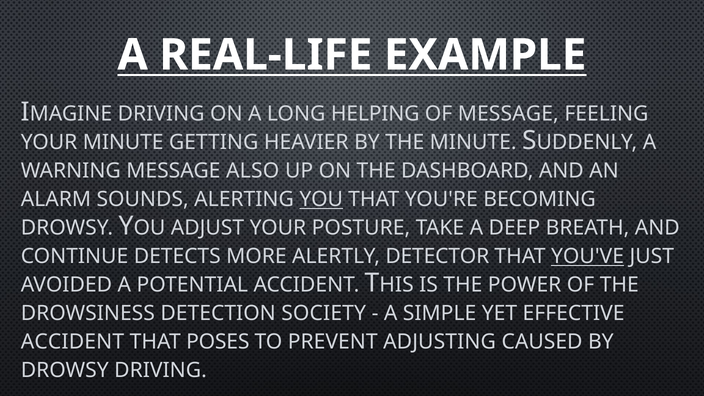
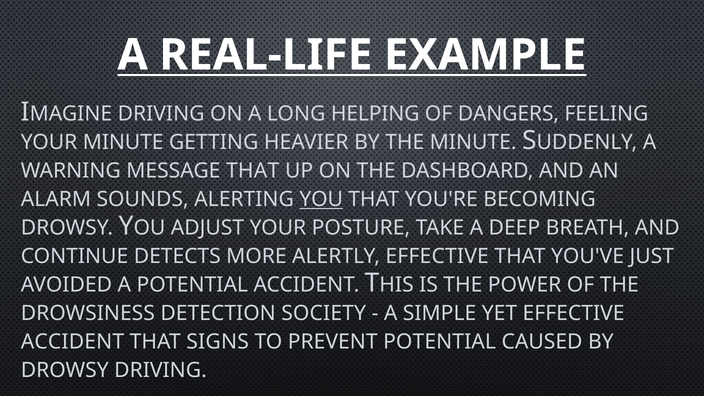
OF MESSAGE: MESSAGE -> DANGERS (508, 114)
MESSAGE ALSO: ALSO -> THAT (253, 171)
ALERTLY DETECTOR: DETECTOR -> EFFECTIVE (437, 256)
YOU'VE underline: present -> none (588, 256)
POSES: POSES -> SIGNS (218, 342)
PREVENT ADJUSTING: ADJUSTING -> POTENTIAL (440, 342)
